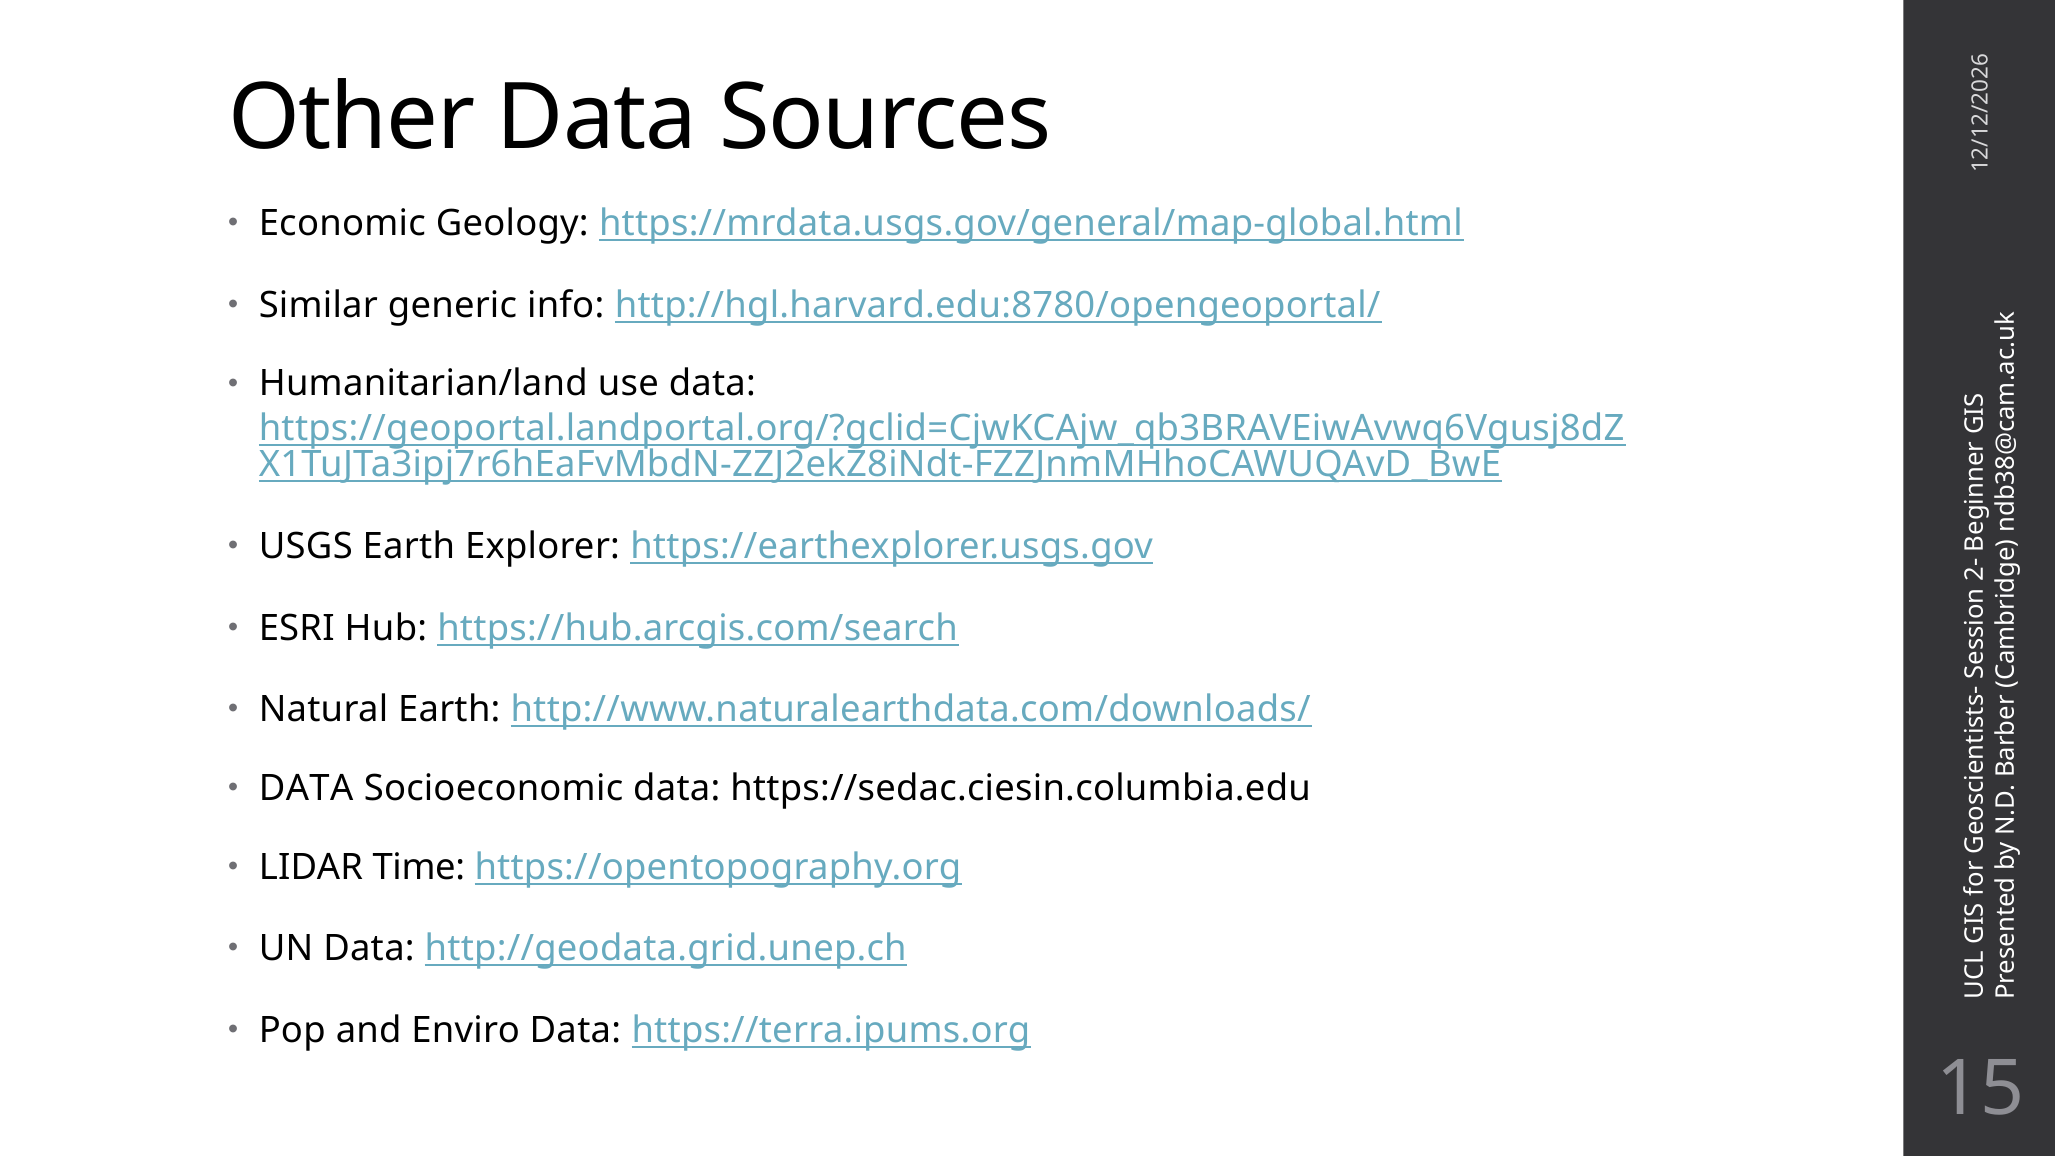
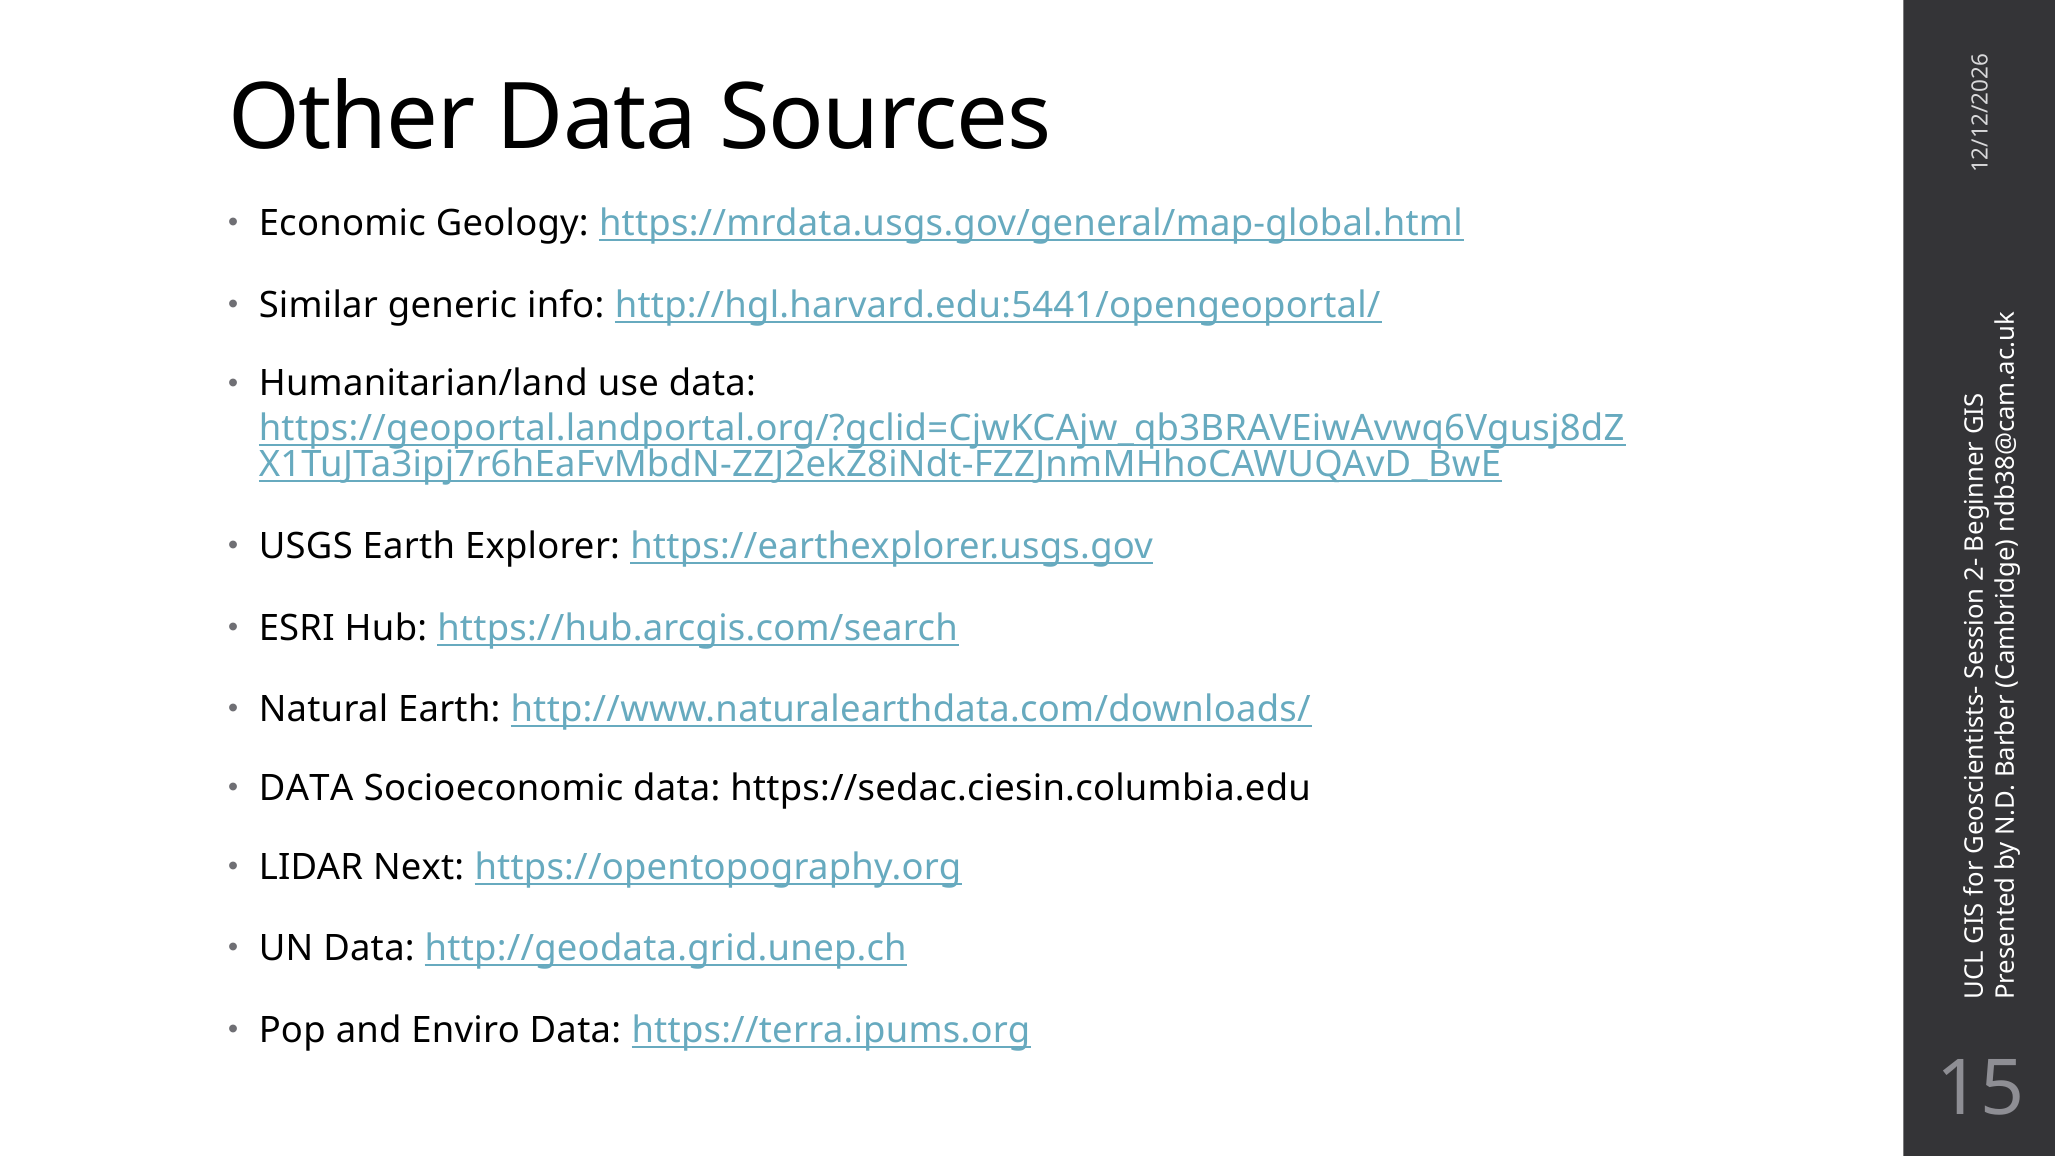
http://hgl.harvard.edu:8780/opengeoportal/: http://hgl.harvard.edu:8780/opengeoportal/ -> http://hgl.harvard.edu:5441/opengeoportal/ (998, 305)
Time: Time -> Next (419, 867)
